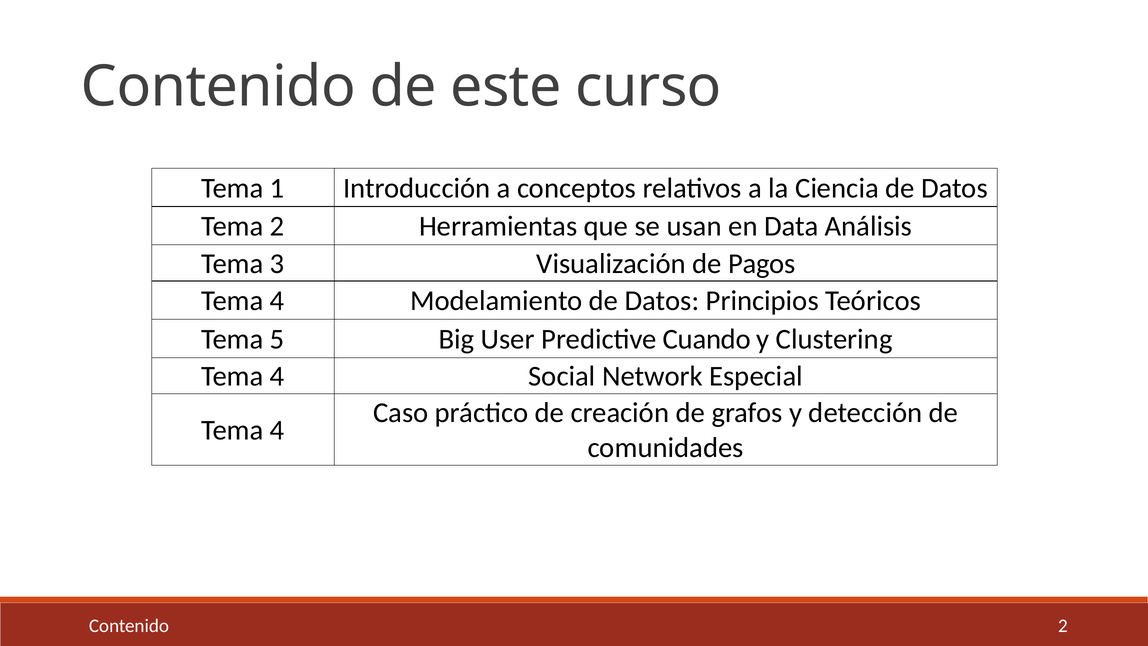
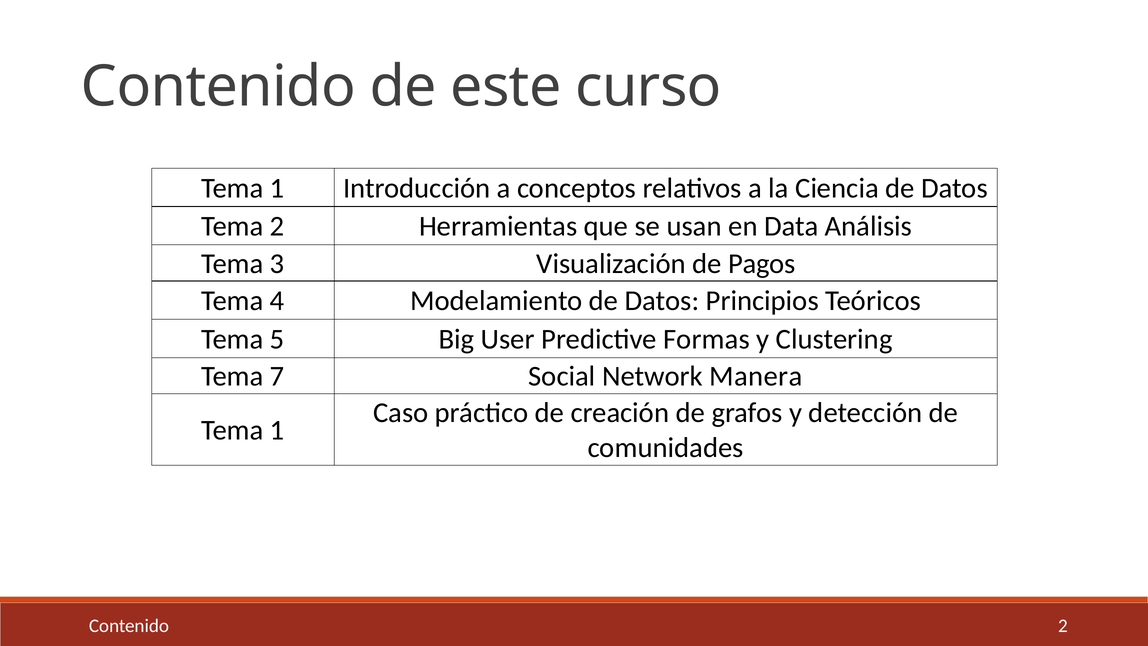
Cuando: Cuando -> Formas (707, 339)
4: 4 -> 7 (277, 376)
Especial: Especial -> Manera (756, 376)
4: 4 -> 1 (277, 430)
